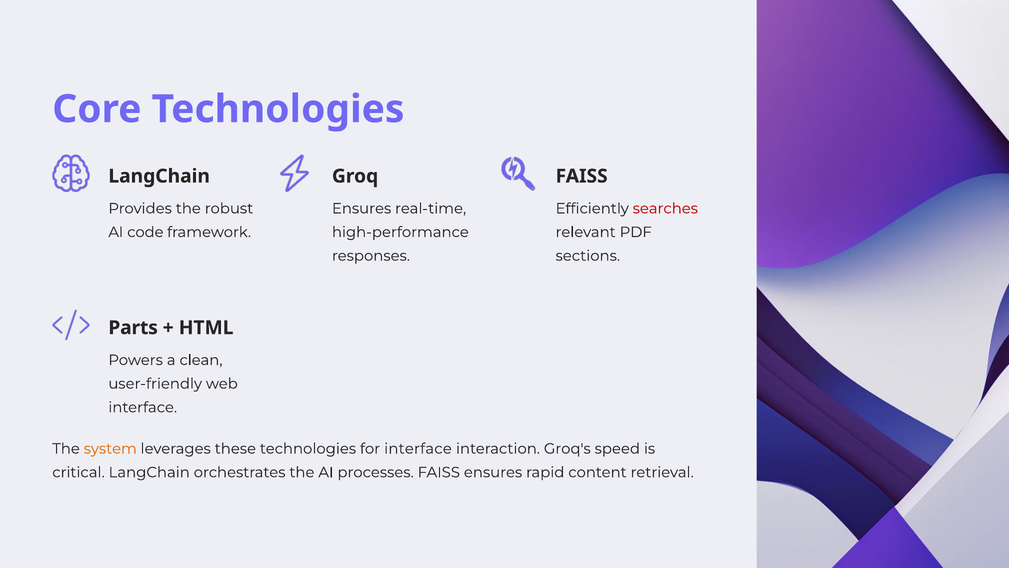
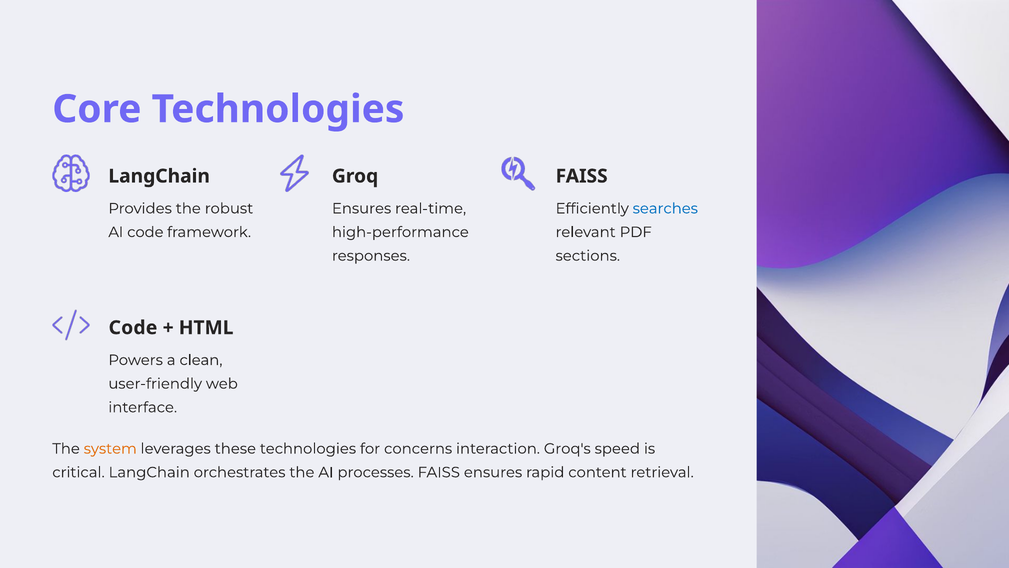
searches colour: red -> blue (665, 208)
Parts: Parts -> Code (133, 328)
for interface: interface -> concerns (418, 448)
